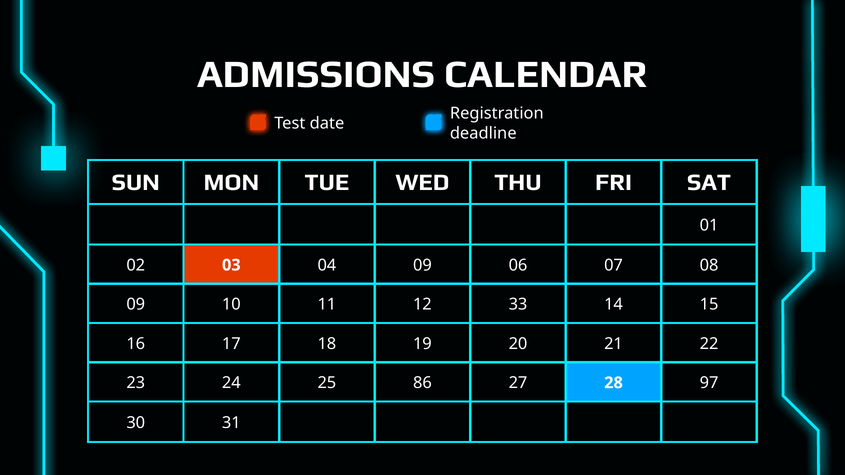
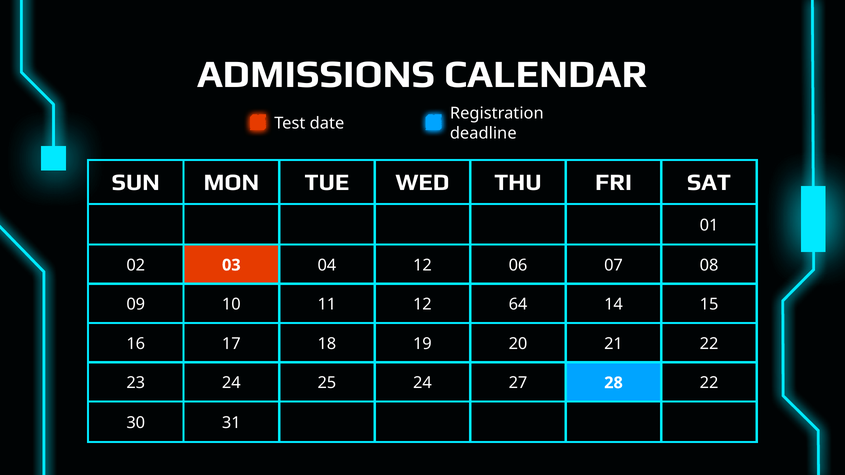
04 09: 09 -> 12 (422, 265)
33: 33 -> 64 (518, 305)
25 86: 86 -> 24 (422, 383)
28 97: 97 -> 22 (709, 383)
